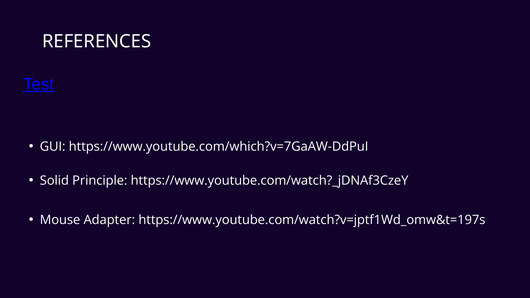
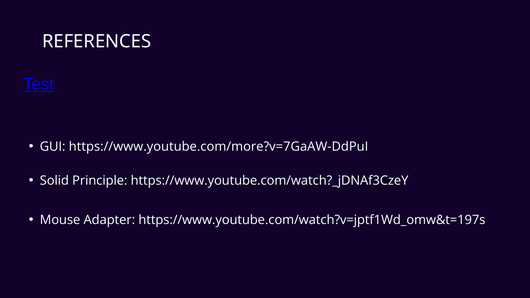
https://www.youtube.com/which?v=7GaAW-DdPuI: https://www.youtube.com/which?v=7GaAW-DdPuI -> https://www.youtube.com/more?v=7GaAW-DdPuI (219, 147)
